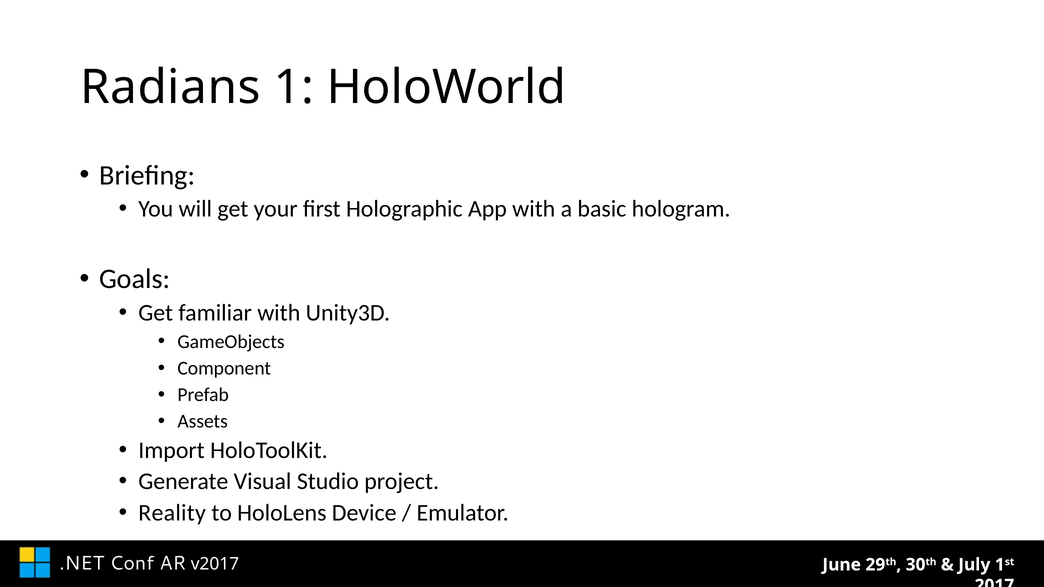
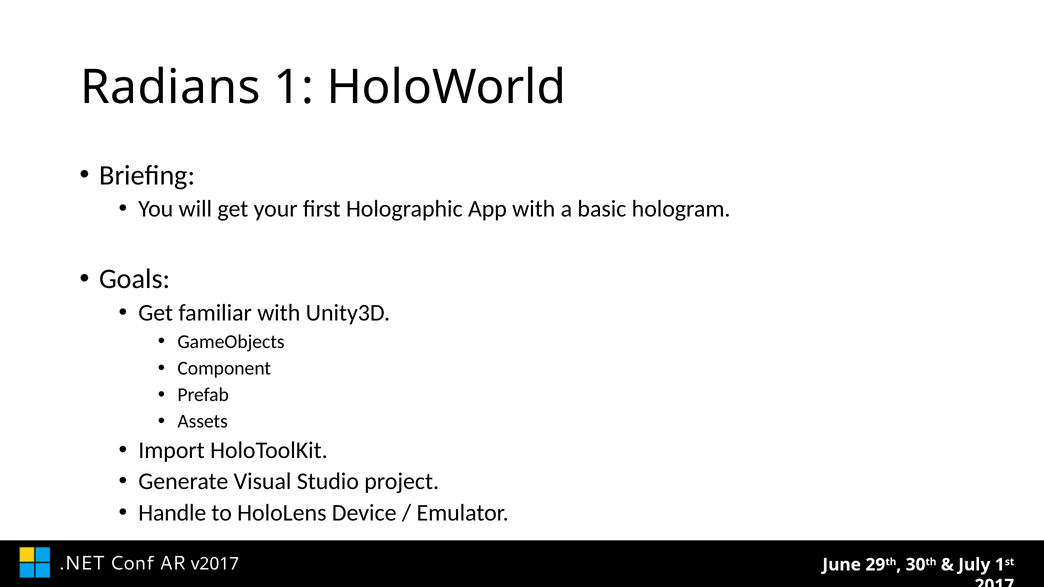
Reality: Reality -> Handle (172, 513)
